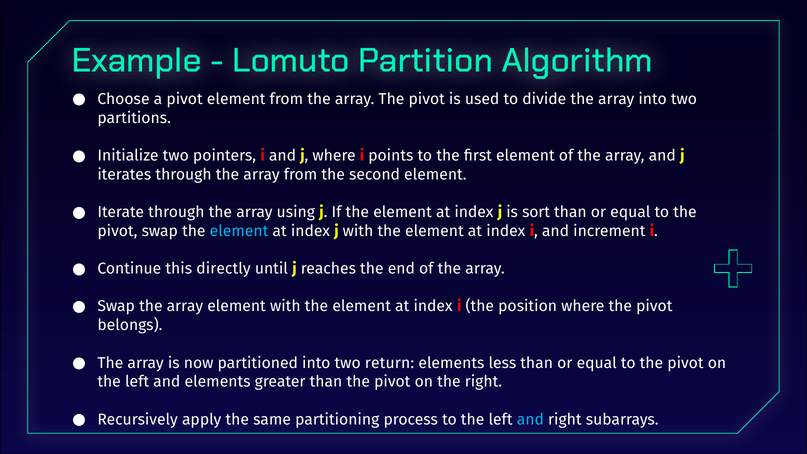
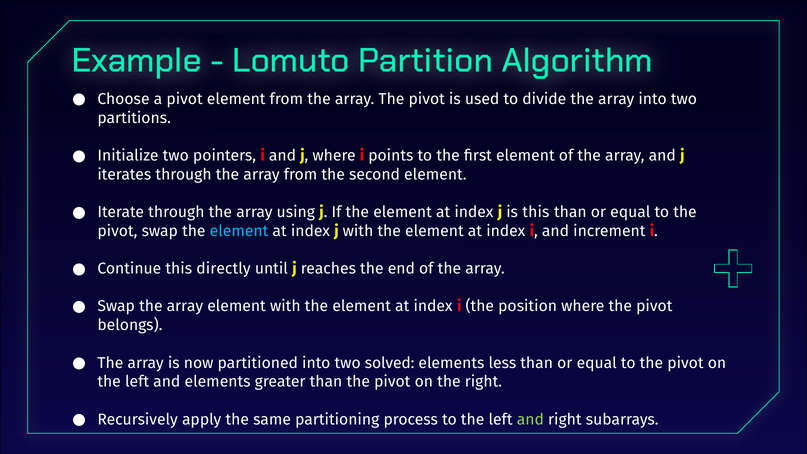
is sort: sort -> this (536, 212)
return: return -> solved (390, 363)
and colour: light blue -> light green (530, 419)
